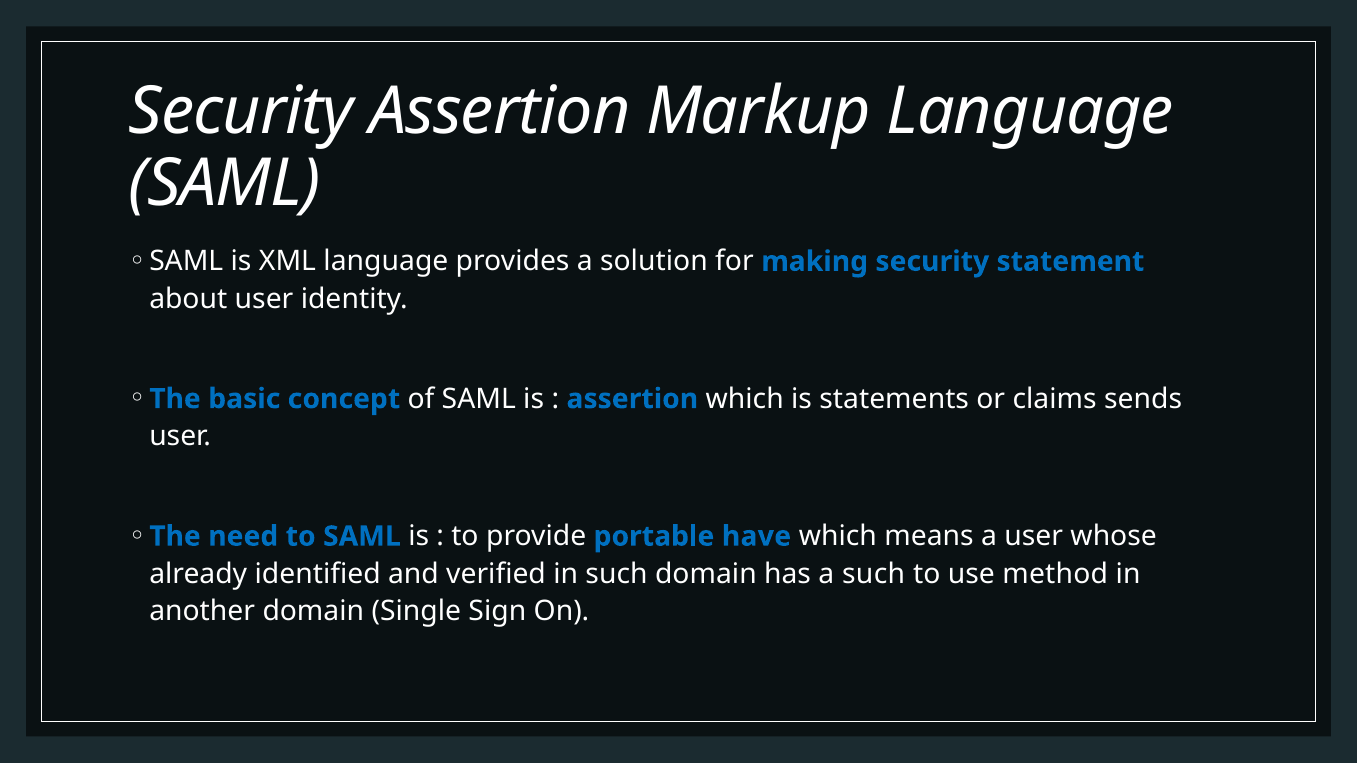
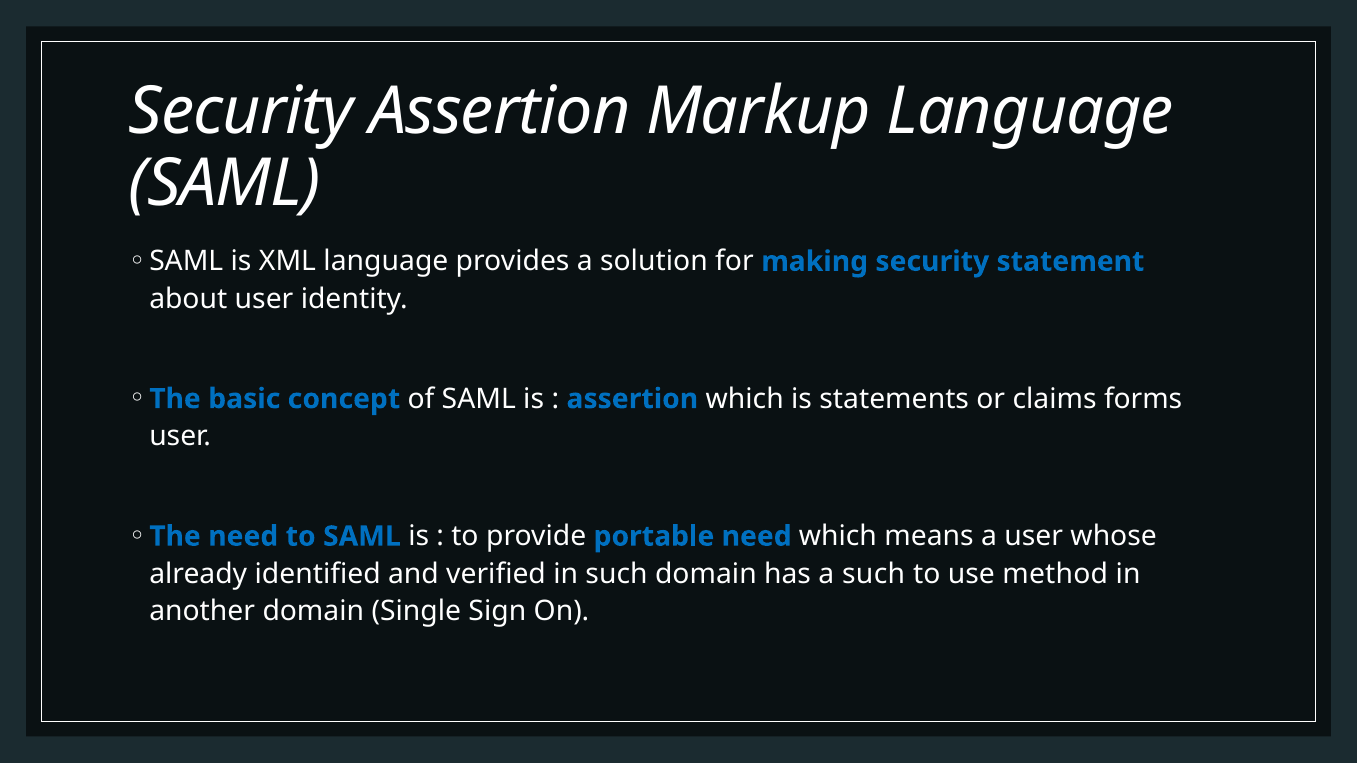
sends: sends -> forms (1143, 399)
portable have: have -> need (757, 537)
